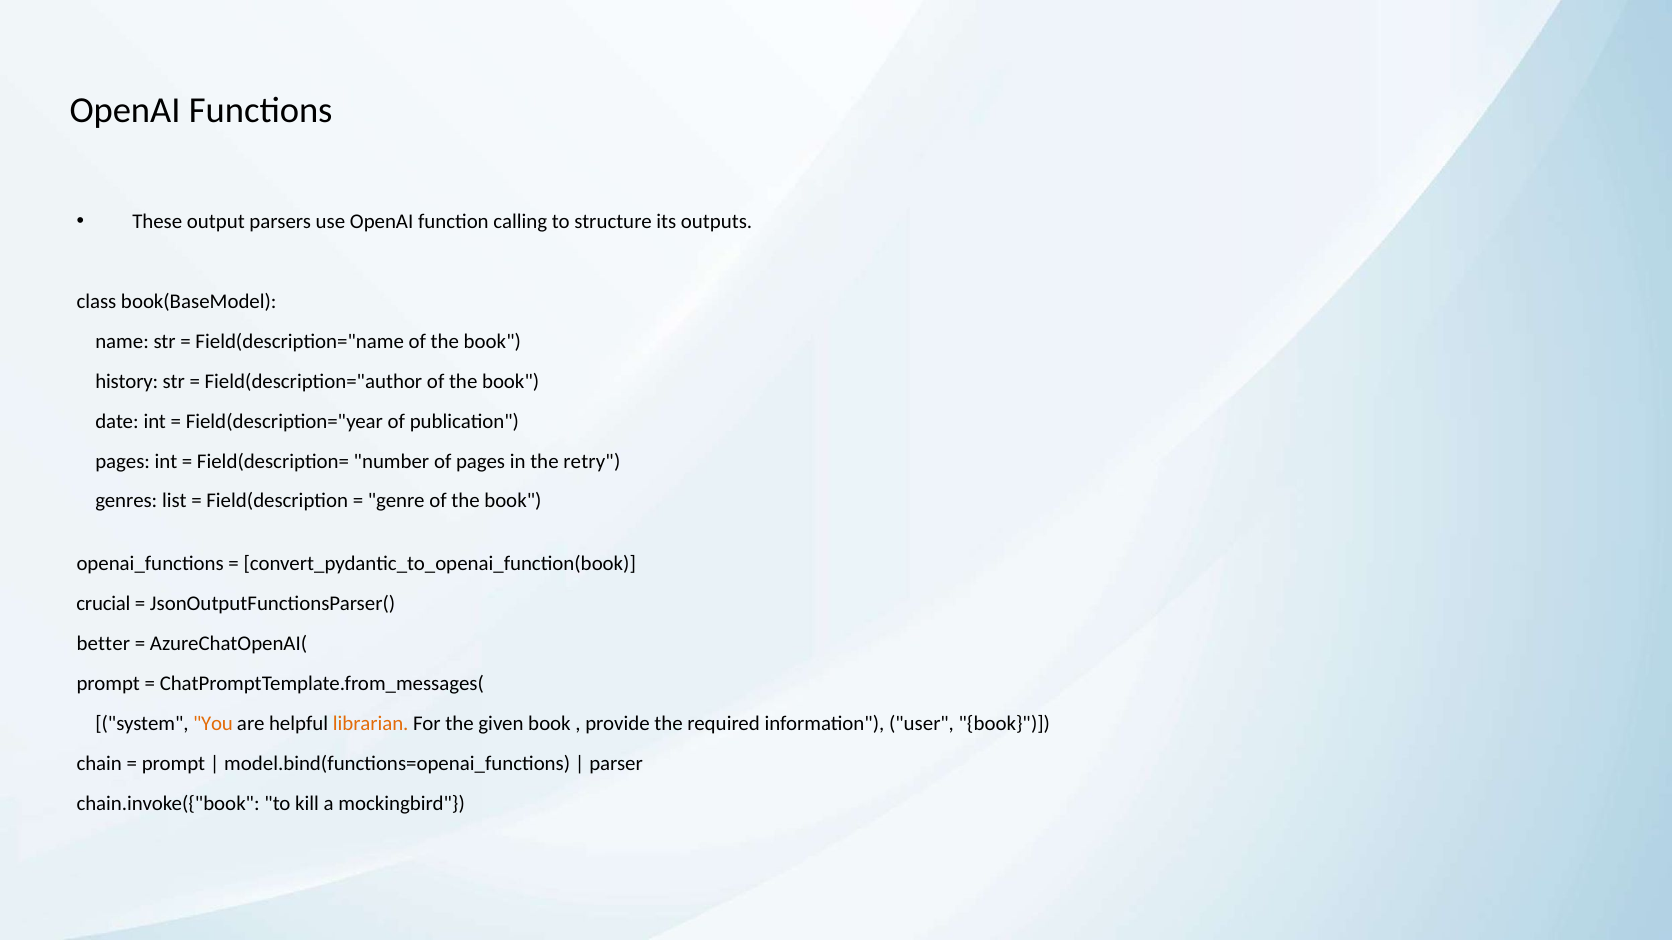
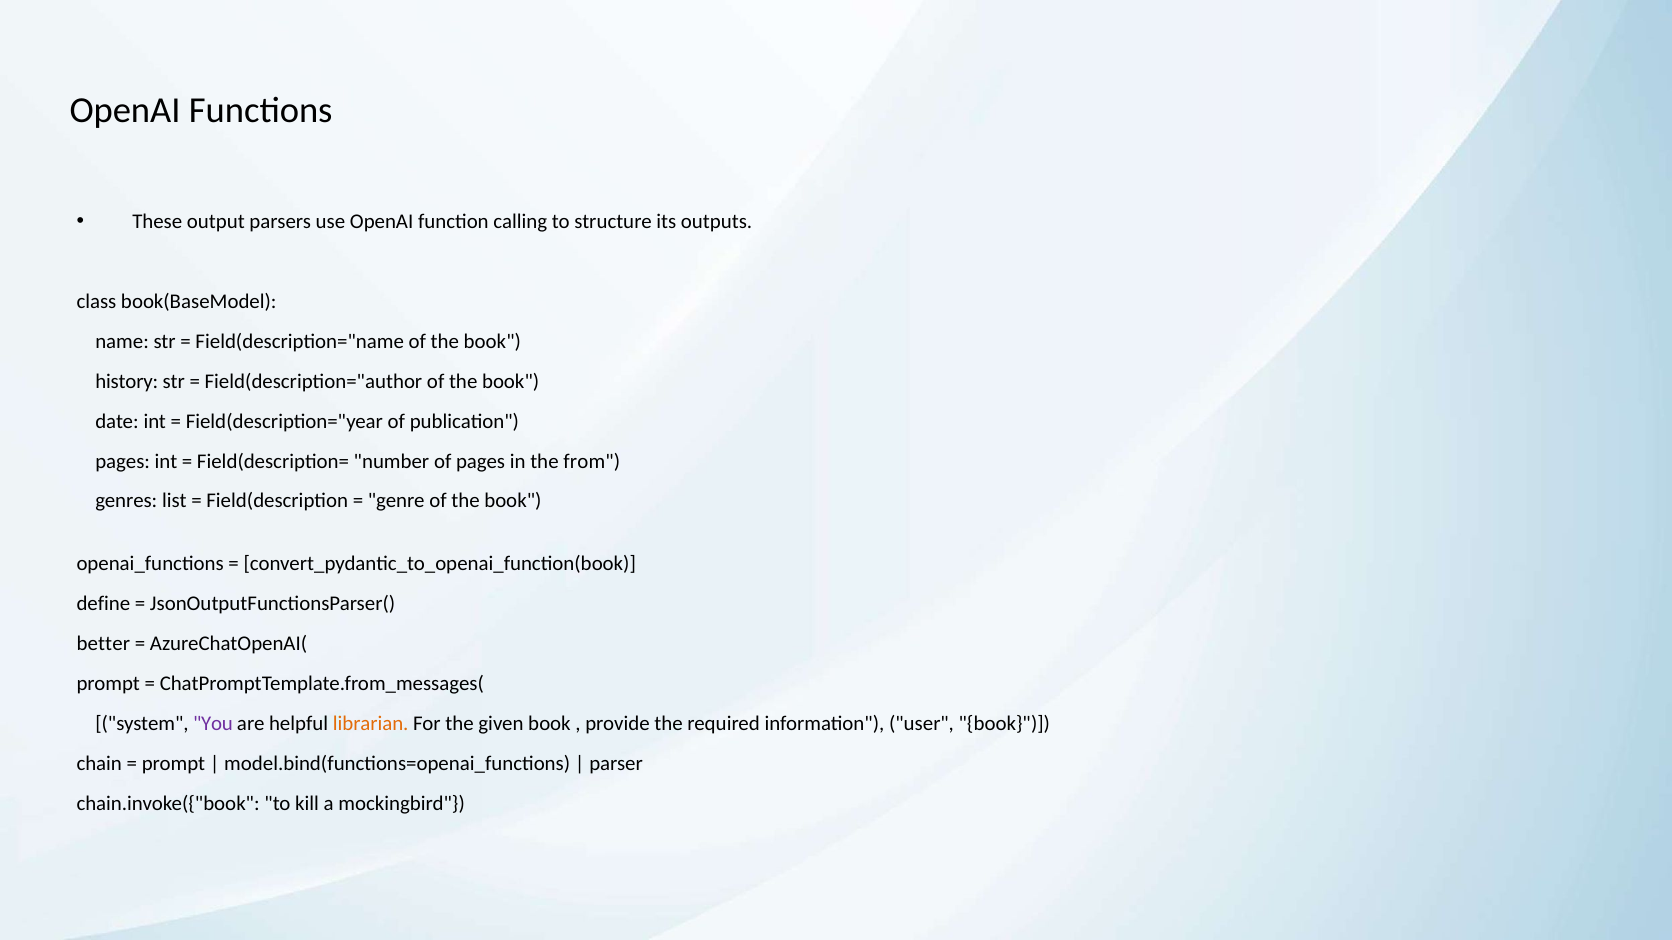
retry: retry -> from (592, 461)
crucial: crucial -> define (103, 604)
You colour: orange -> purple (213, 724)
